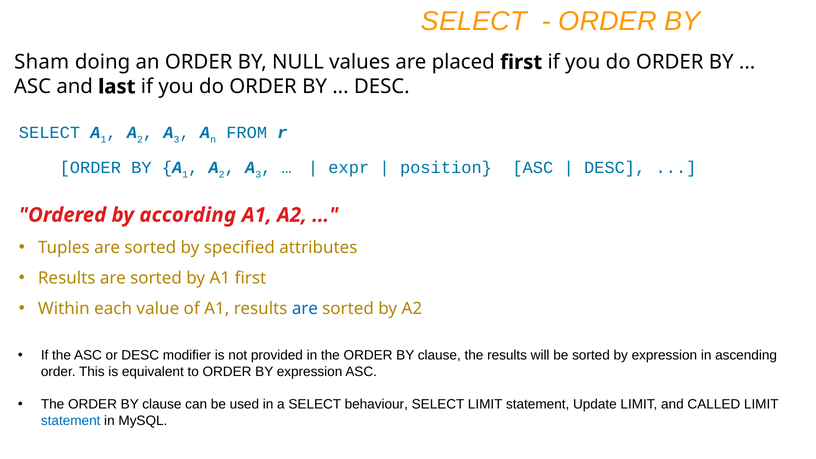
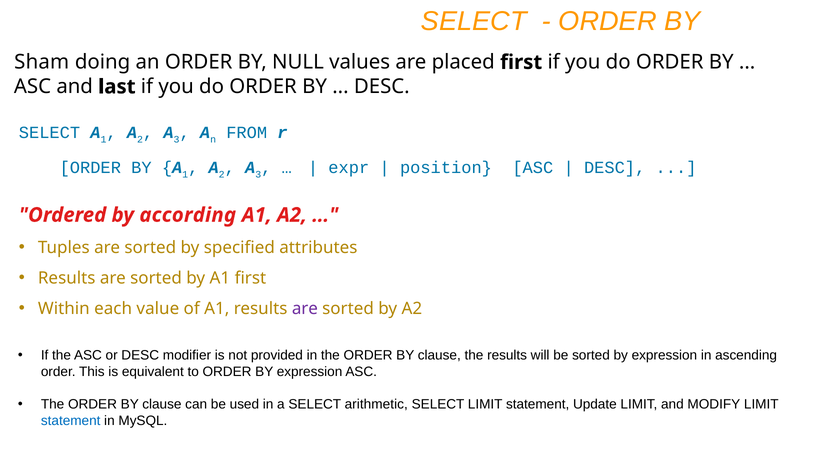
are colour: blue -> purple (305, 309)
behaviour: behaviour -> arithmetic (376, 404)
CALLED: CALLED -> MODIFY (714, 404)
